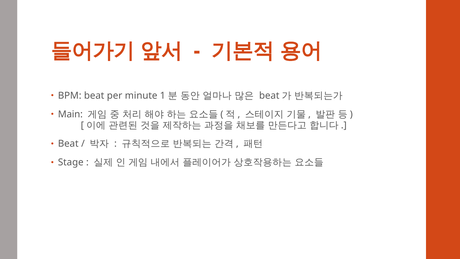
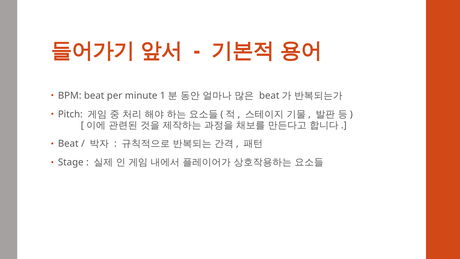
Main: Main -> Pitch (70, 114)
